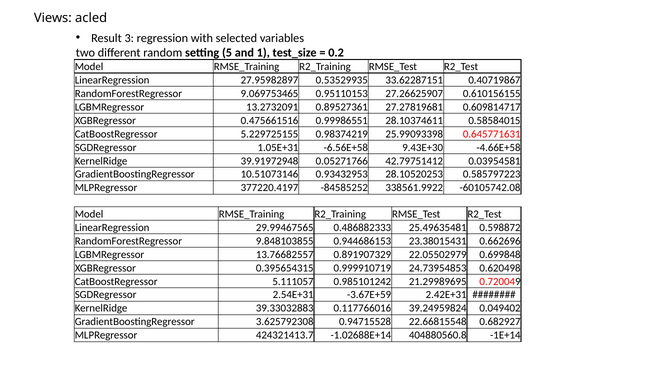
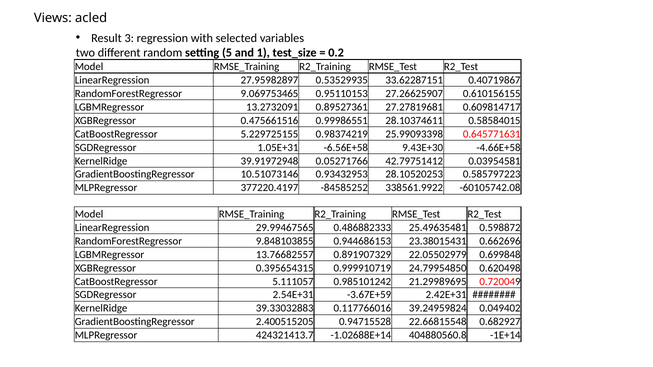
24.73954853: 24.73954853 -> 24.79954850 (438, 268)
3.625792308: 3.625792308 -> 2.400515205 (285, 322)
